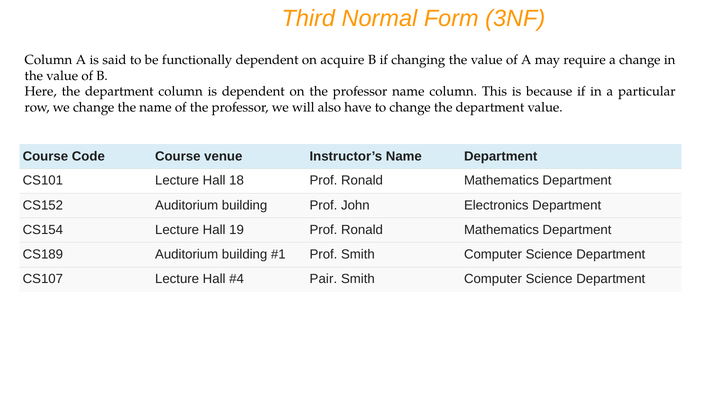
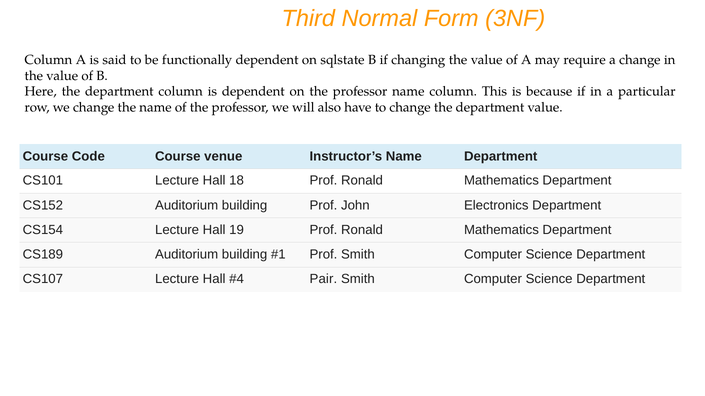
acquire: acquire -> sqlstate (342, 60)
